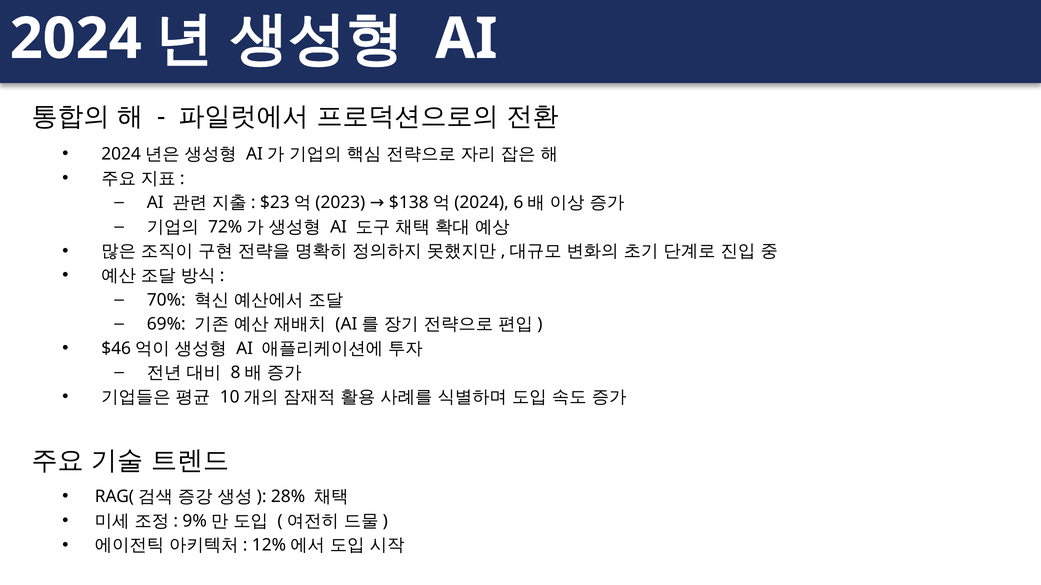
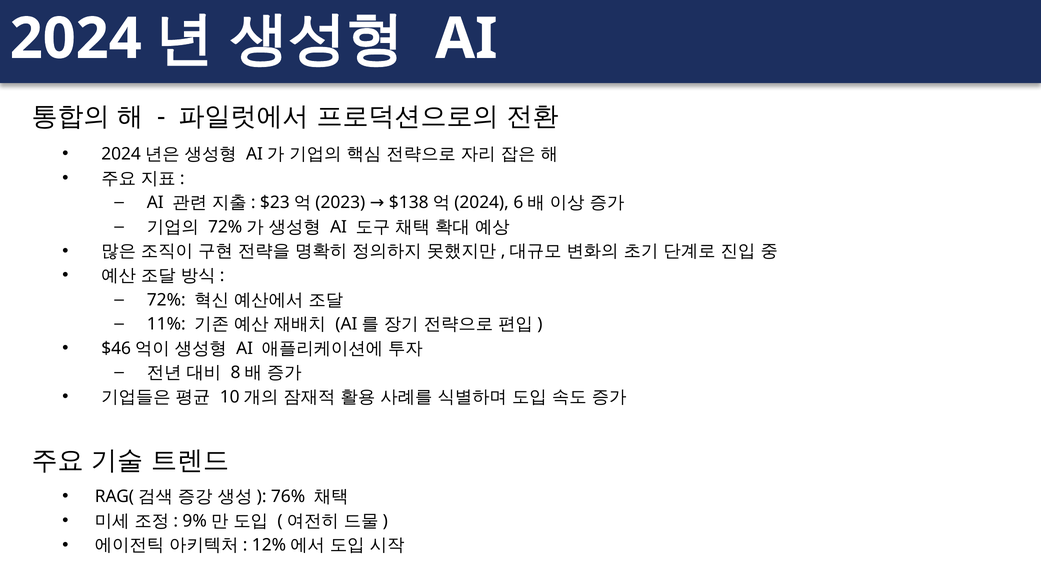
70%: 70% -> 72% (166, 300)
69%: 69% -> 11% (166, 324)
28%: 28% -> 76% (288, 497)
